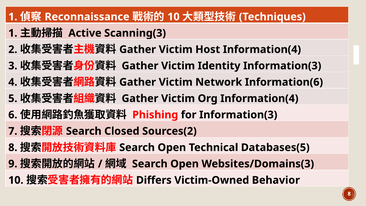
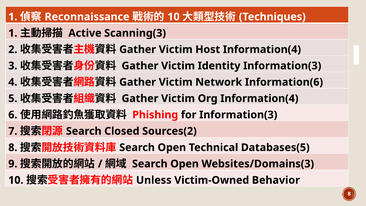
Differs: Differs -> Unless (154, 180)
